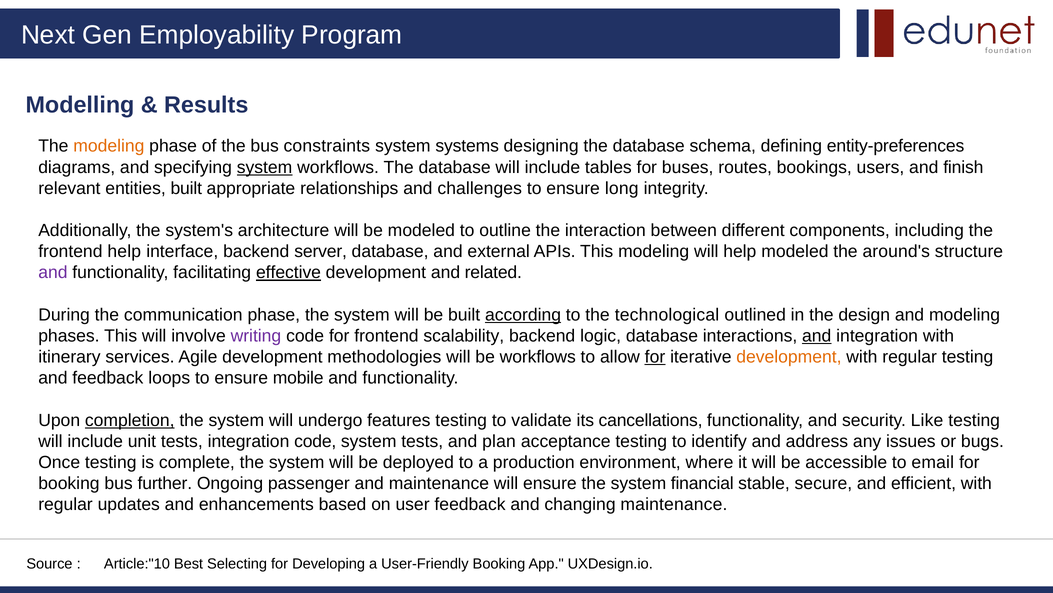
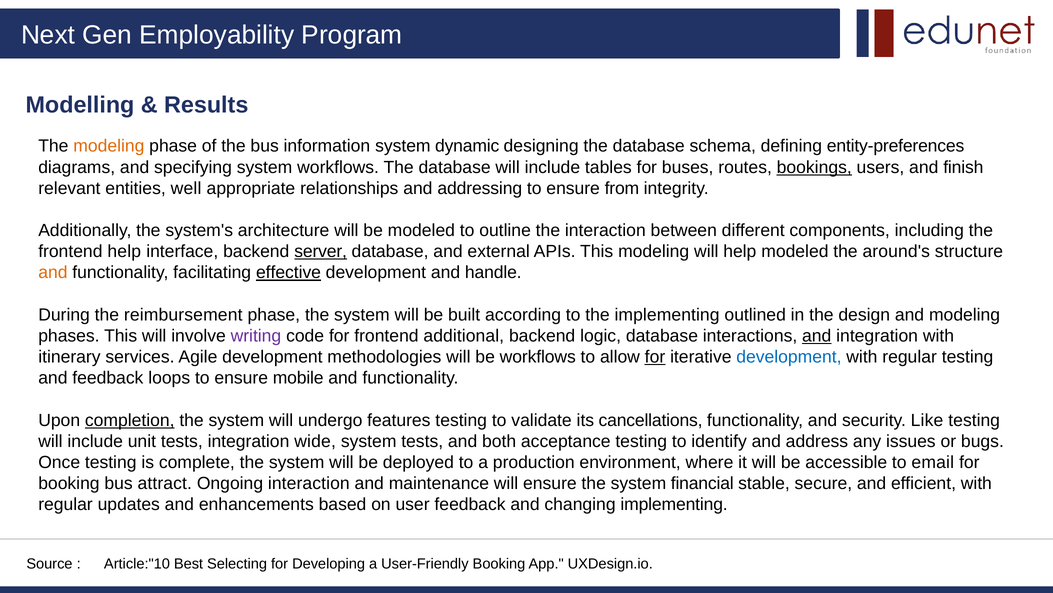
constraints: constraints -> information (327, 146)
systems: systems -> dynamic (467, 146)
system underline: present -> none (265, 167)
bookings underline: none -> present (814, 167)
entities built: built -> well (186, 188)
challenges: challenges -> addressing (480, 188)
long: long -> from (622, 188)
server underline: none -> present (321, 251)
and colour: purple -> orange (53, 272)
related: related -> handle (493, 272)
communication: communication -> reimbursement (183, 315)
according underline: present -> none (523, 315)
the technological: technological -> implementing (667, 315)
scalability: scalability -> additional (464, 336)
development colour: orange -> blue (789, 357)
integration code: code -> wide (315, 441)
plan: plan -> both (499, 441)
further: further -> attract (165, 483)
Ongoing passenger: passenger -> interaction (309, 483)
changing maintenance: maintenance -> implementing (674, 504)
